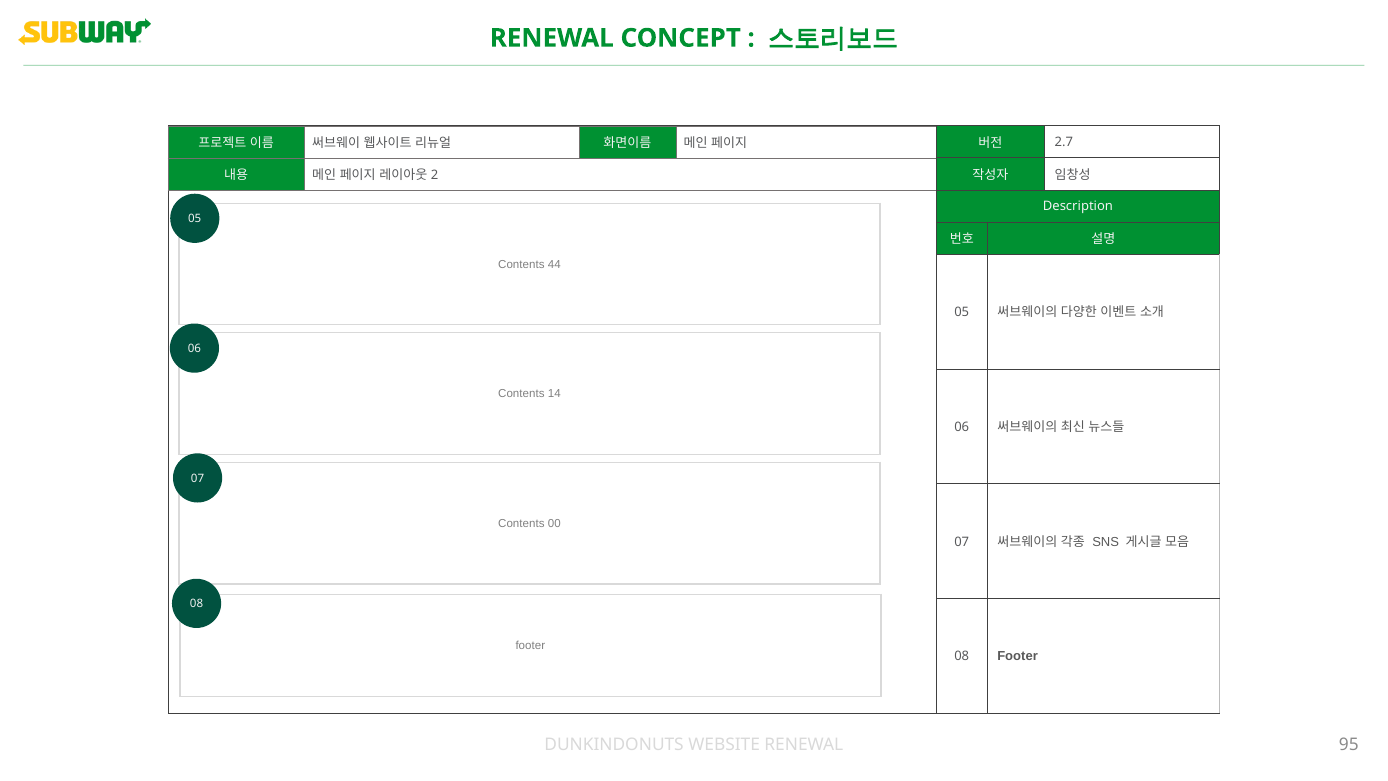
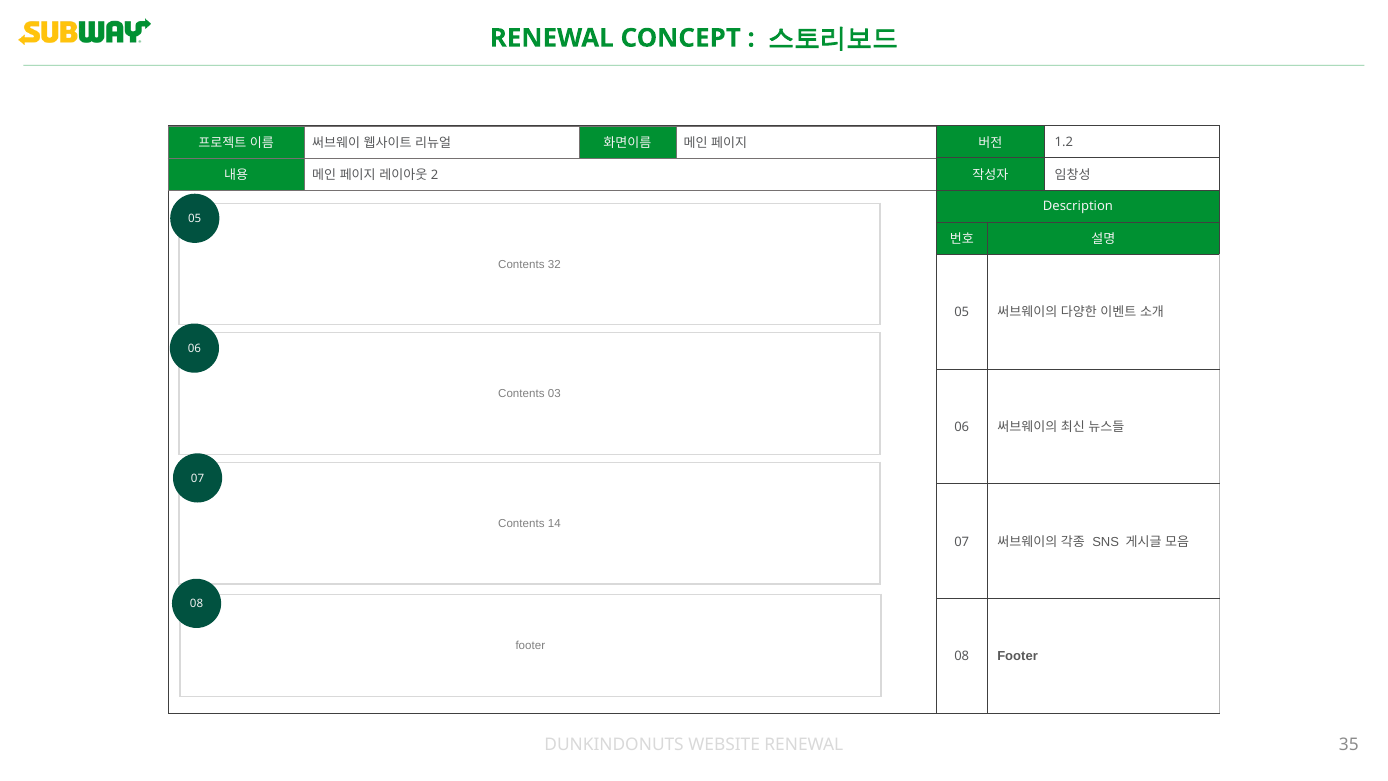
2.7: 2.7 -> 1.2 (1064, 142)
44: 44 -> 32 (554, 264)
14: 14 -> 03 (554, 394)
00: 00 -> 14 (554, 523)
95: 95 -> 35 (1349, 744)
